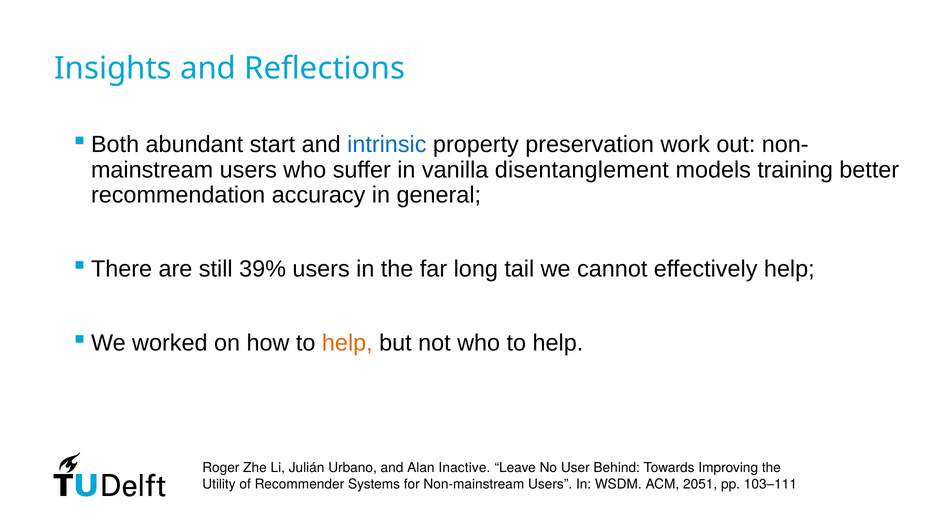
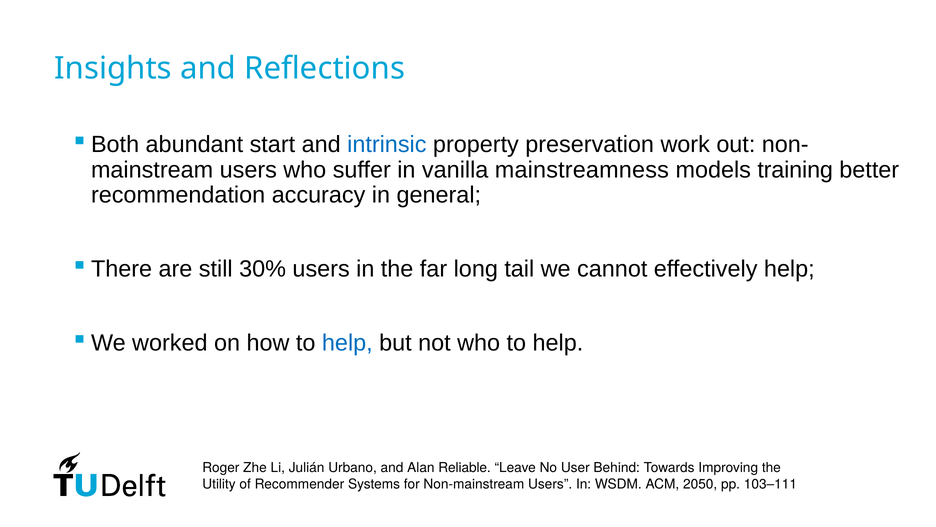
disentanglement: disentanglement -> mainstreamness (582, 170)
39%: 39% -> 30% (263, 269)
help colour: orange -> blue (347, 343)
Inactive: Inactive -> Reliable (465, 467)
2051: 2051 -> 2050 (700, 484)
